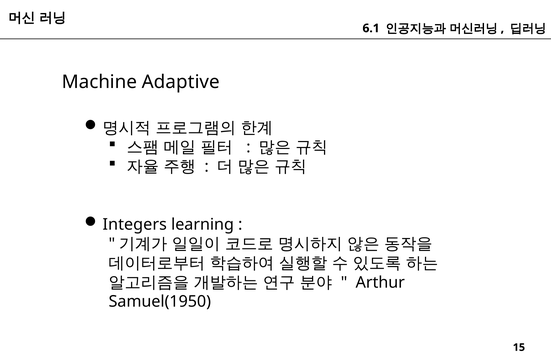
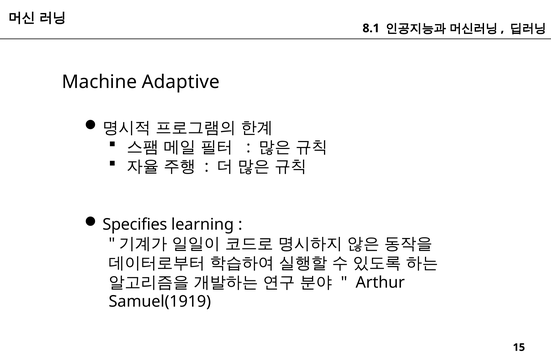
6.1: 6.1 -> 8.1 (371, 28)
Integers: Integers -> Specifies (135, 224)
Samuel(1950: Samuel(1950 -> Samuel(1919 (160, 302)
